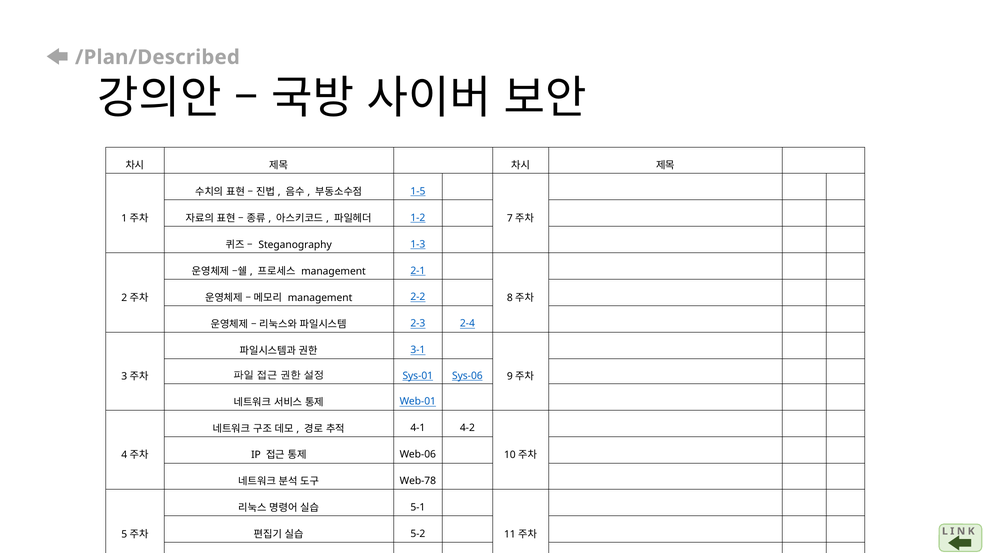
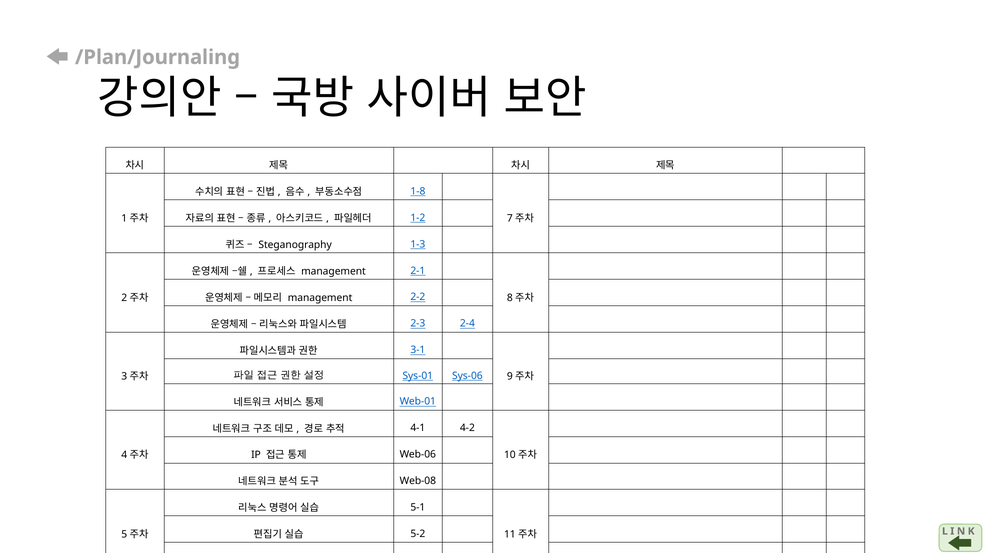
/Plan/Described: /Plan/Described -> /Plan/Journaling (158, 57)
1-5: 1-5 -> 1-8 (418, 191)
Web-78: Web-78 -> Web-08 (418, 481)
